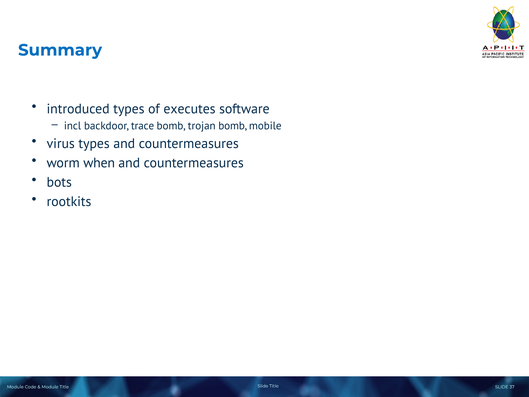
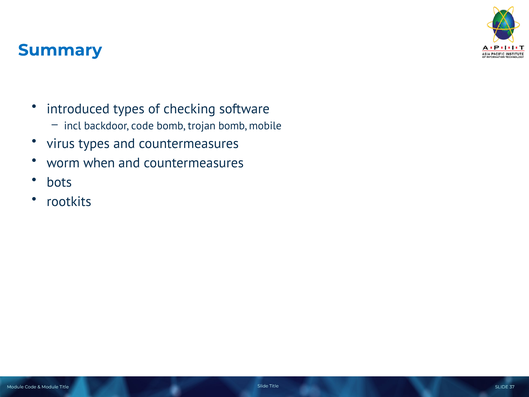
executes: executes -> checking (189, 109)
backdoor trace: trace -> code (142, 126)
